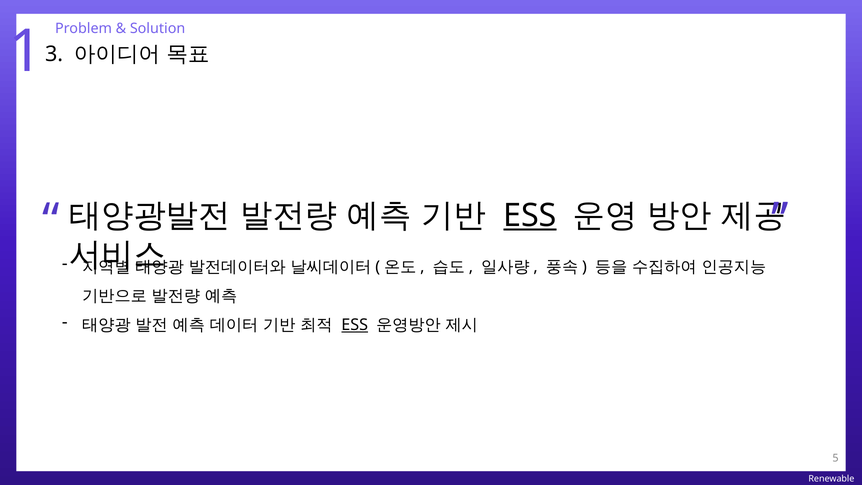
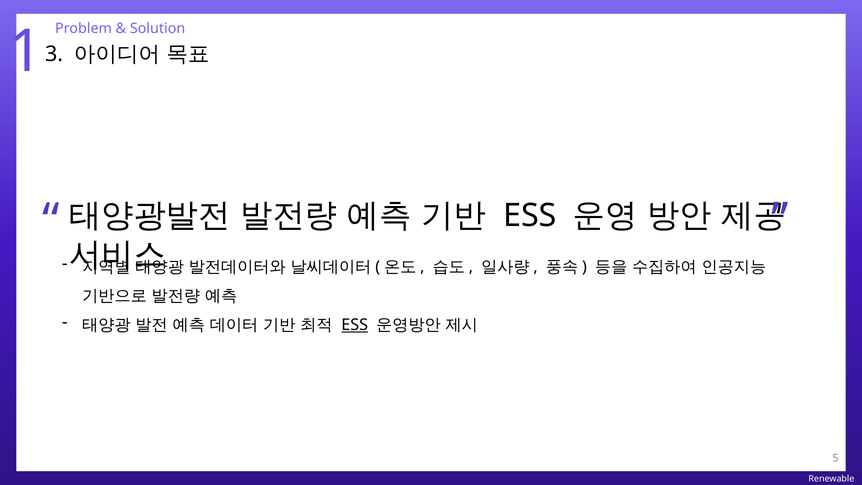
ESS underline: present -> none (530, 216)
